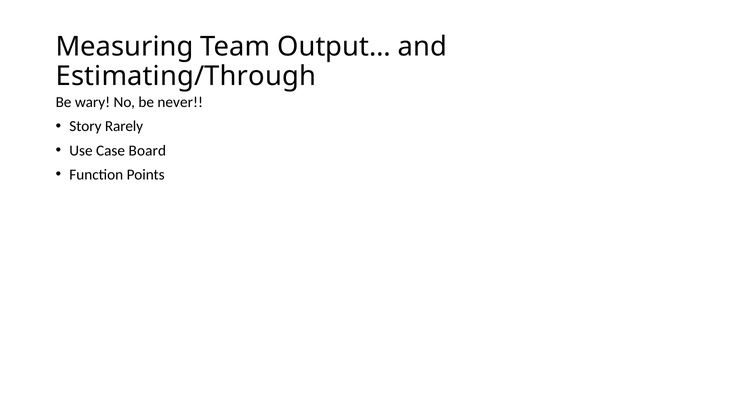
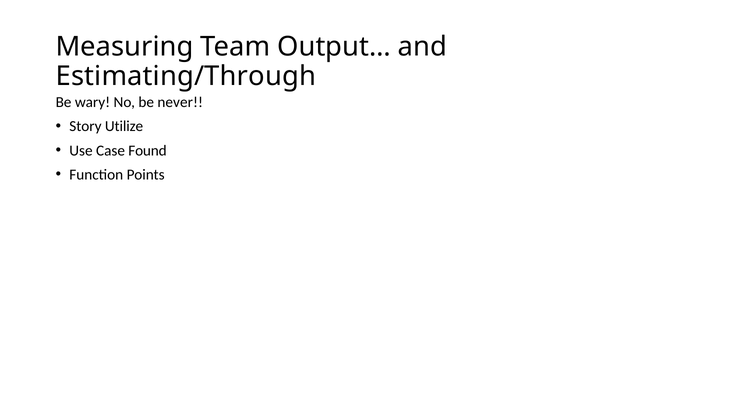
Rarely: Rarely -> Utilize (124, 126)
Board: Board -> Found (147, 150)
